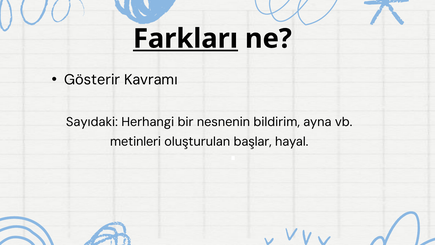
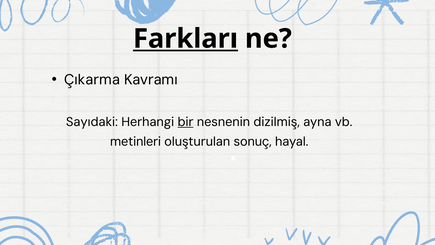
Gösterir: Gösterir -> Çıkarma (92, 80)
bir underline: none -> present (186, 122)
bildirim: bildirim -> dizilmiş (277, 122)
başlar: başlar -> sonuç (253, 141)
